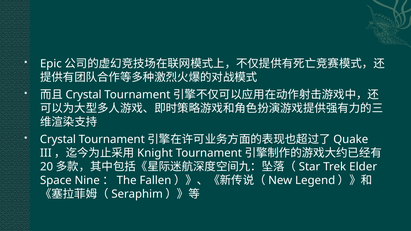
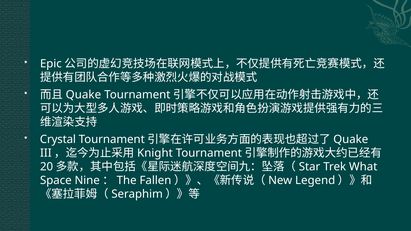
Crystal: Crystal -> Quake (83, 95)
Elder: Elder -> What (363, 167)
